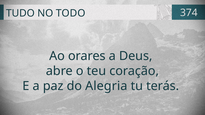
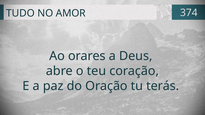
TODO: TODO -> AMOR (71, 13)
Alegria: Alegria -> Oração (106, 86)
